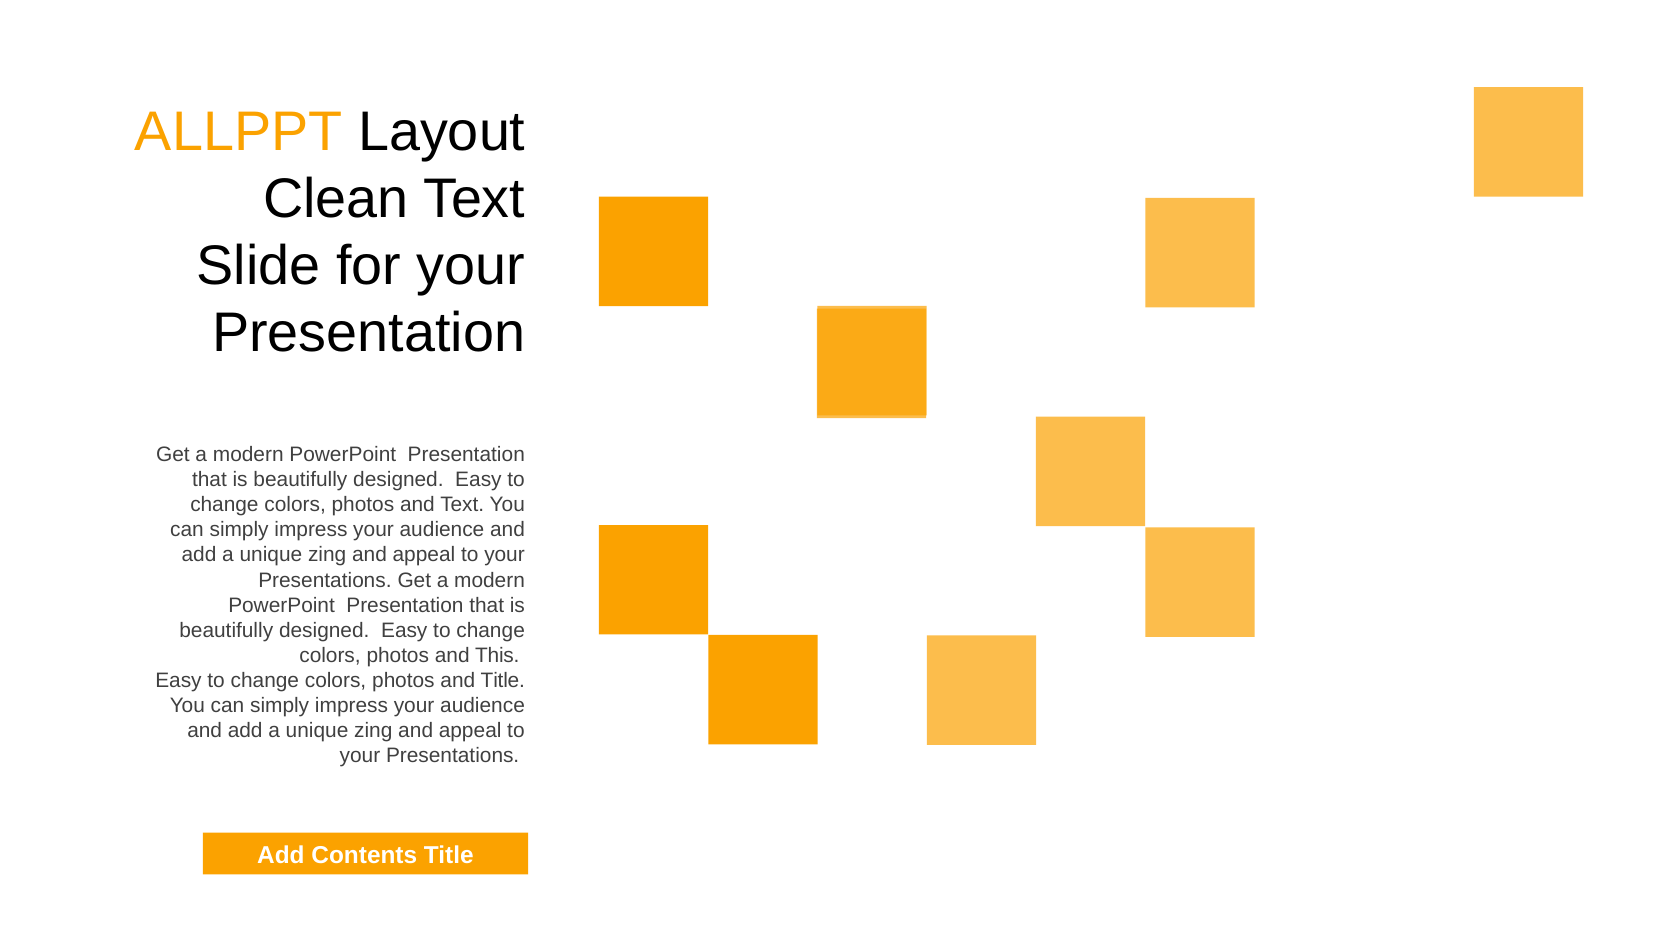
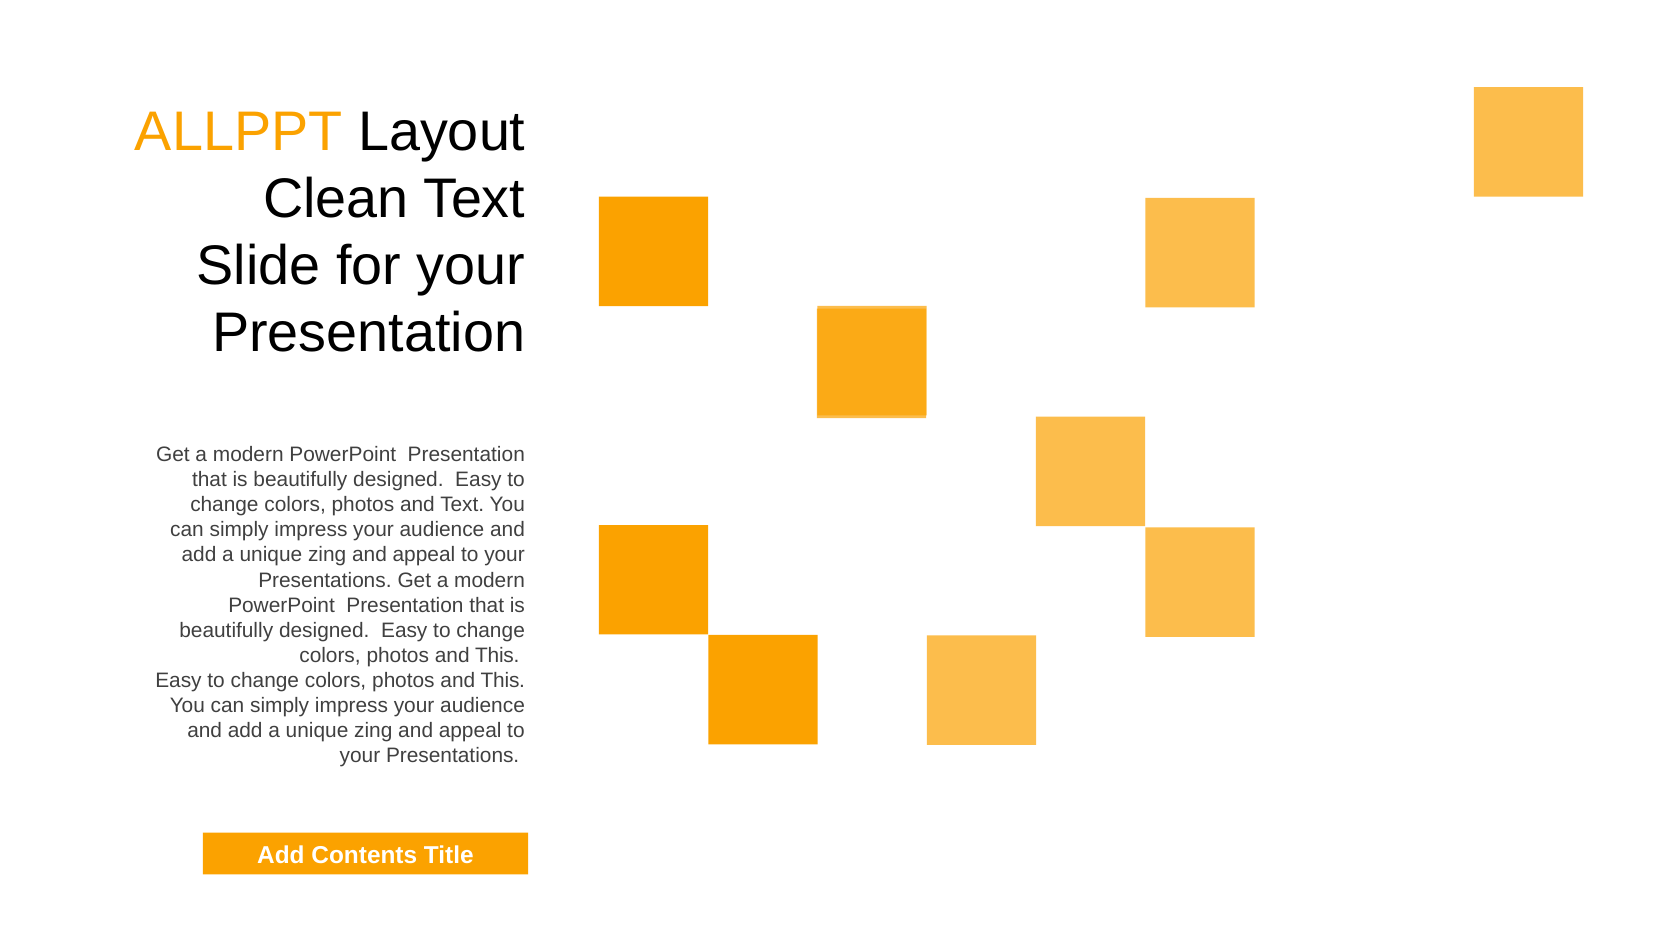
Title: Title -> This (503, 680)
